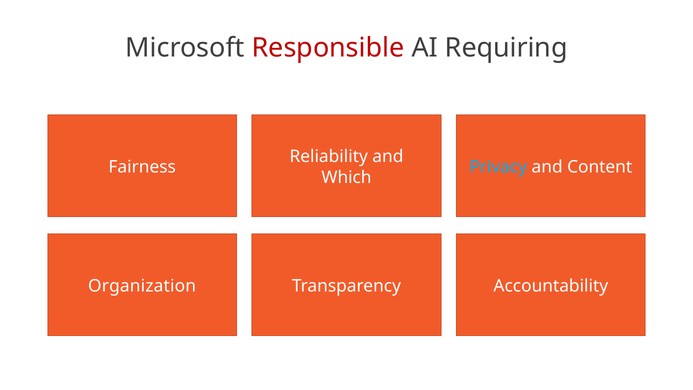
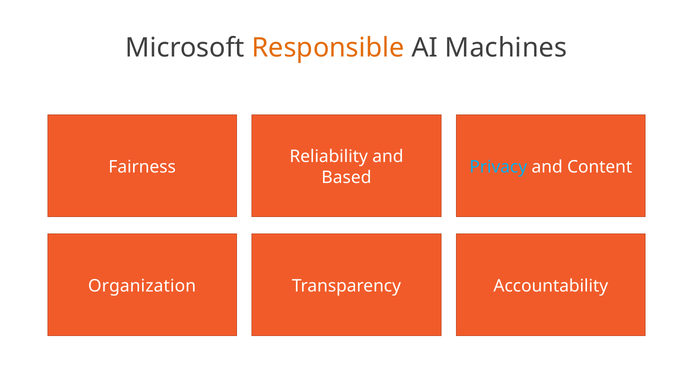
Responsible colour: red -> orange (328, 48)
Requiring: Requiring -> Machines (506, 48)
Which: Which -> Based (346, 177)
